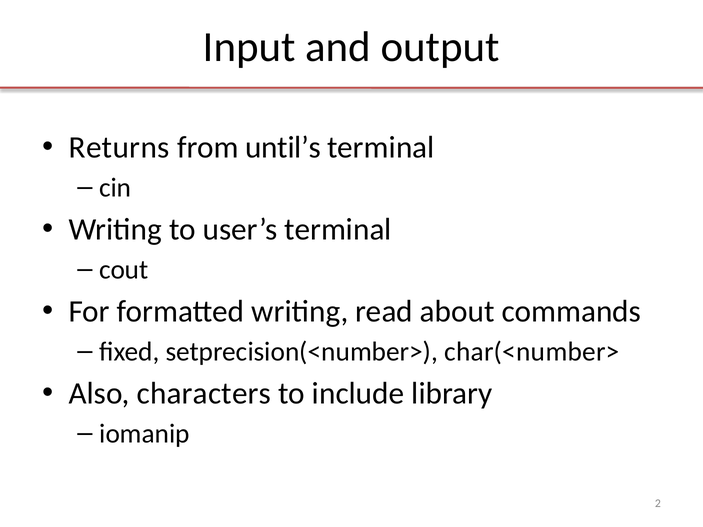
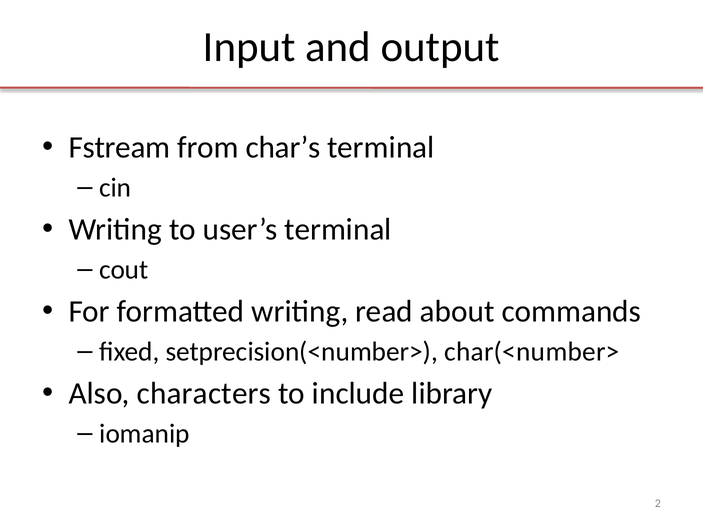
Returns: Returns -> Fstream (119, 147)
until’s: until’s -> char’s (283, 147)
